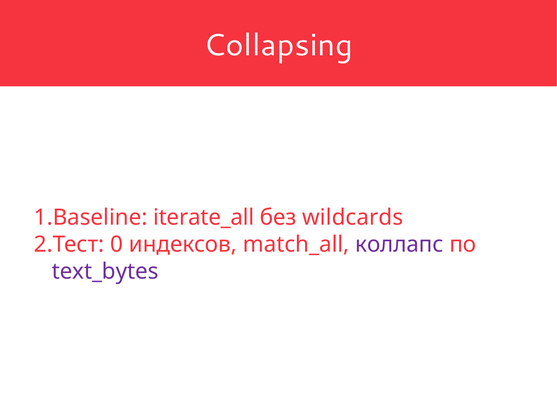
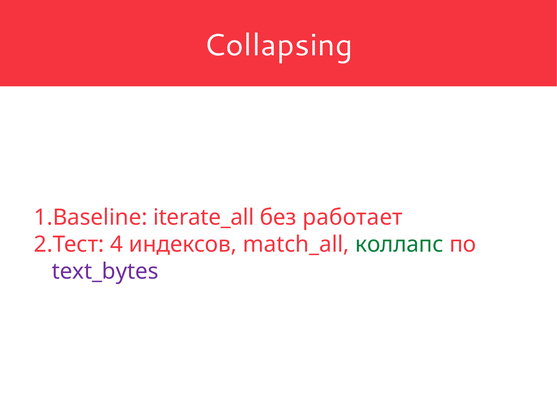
wildcards: wildcards -> работает (353, 217)
0: 0 -> 4 (116, 244)
коллапс colour: purple -> green (399, 244)
